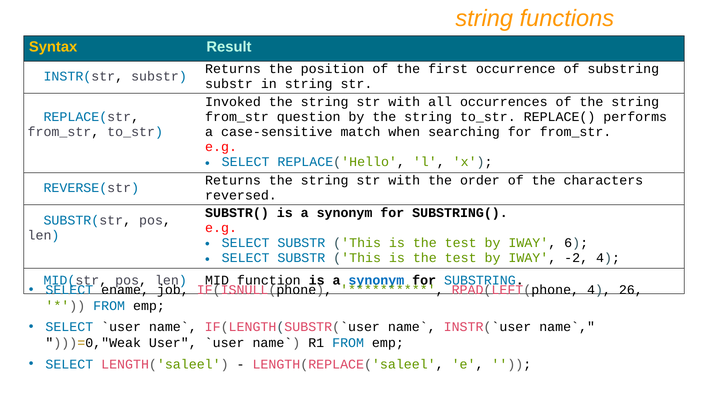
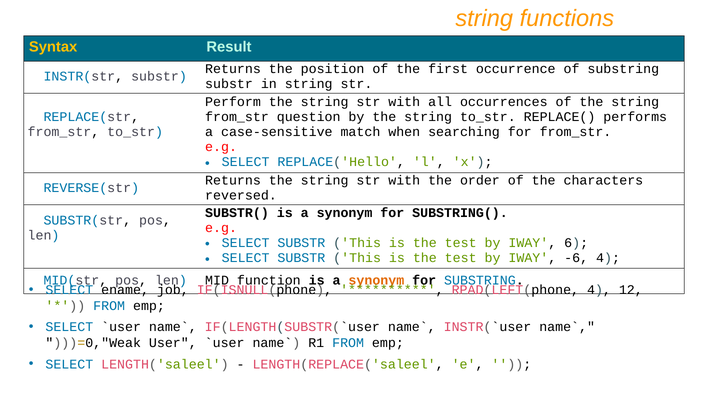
Invoked: Invoked -> Perform (233, 102)
-2: -2 -> -6 (576, 258)
synonym colour: blue -> orange (376, 280)
26: 26 -> 12 (631, 290)
